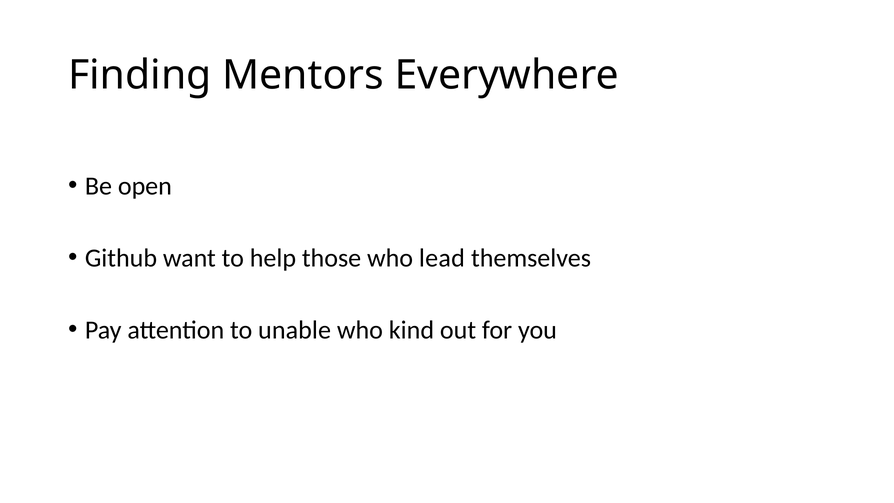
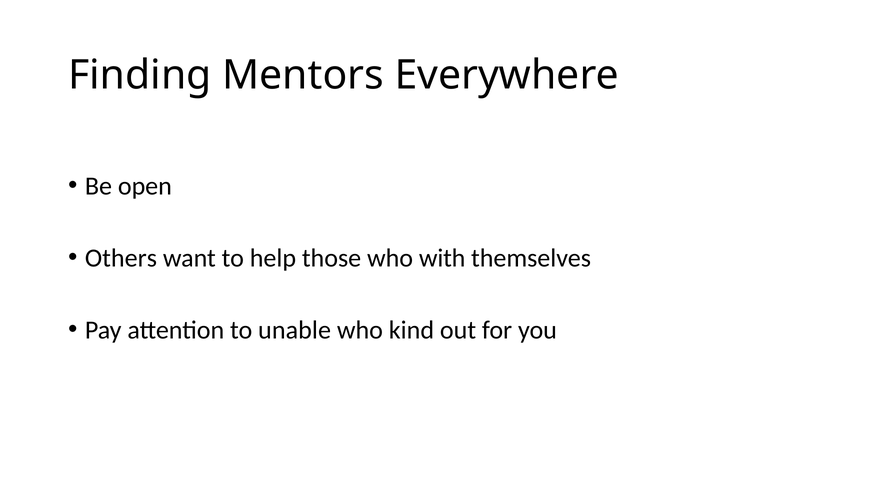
Github: Github -> Others (121, 258)
lead: lead -> with (442, 258)
